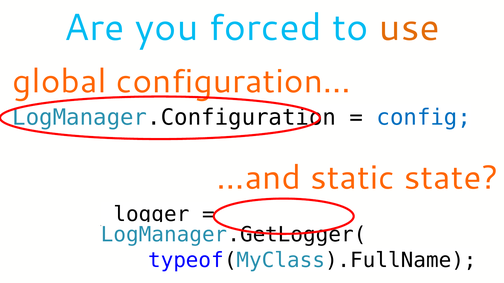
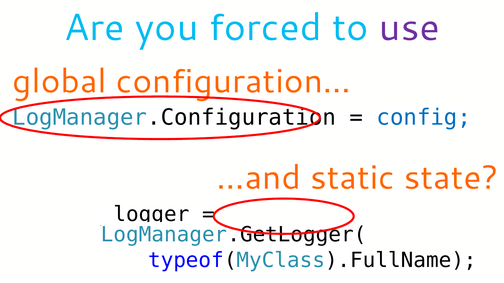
use colour: orange -> purple (409, 28)
